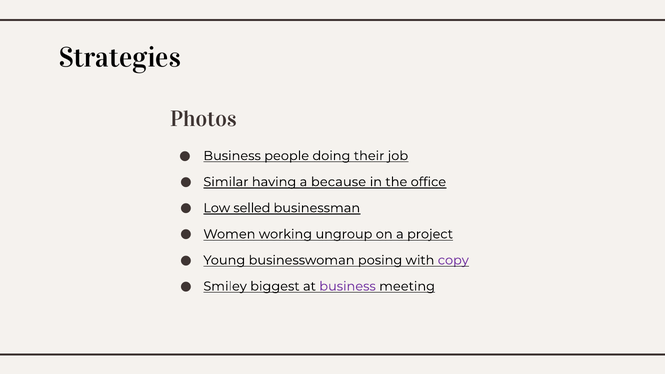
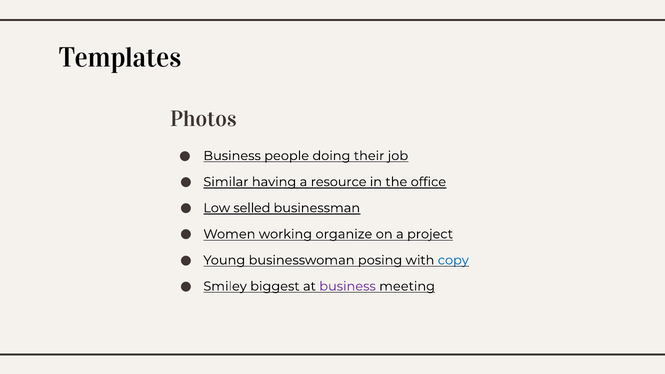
Strategies: Strategies -> Templates (120, 58)
because: because -> resource (339, 182)
ungroup: ungroup -> organize (344, 234)
copy colour: purple -> blue (453, 260)
